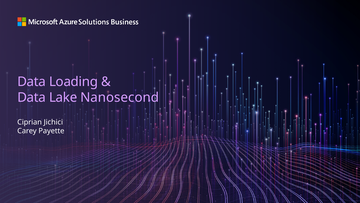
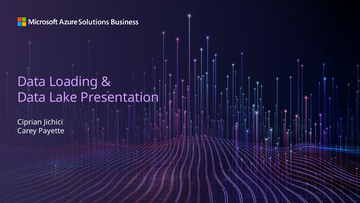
Nanosecond: Nanosecond -> Presentation (120, 97)
